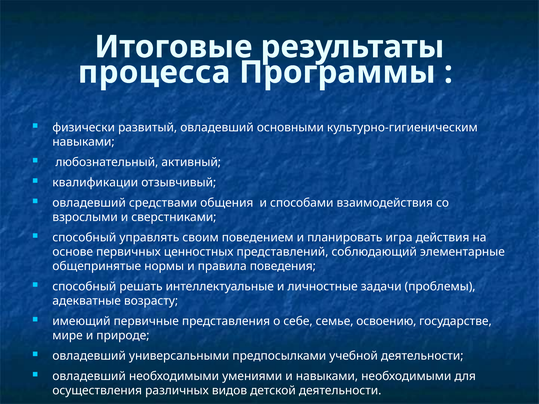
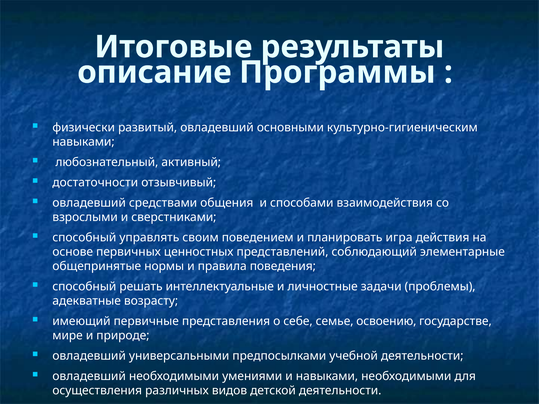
процесса: процесса -> описание (154, 72)
квалификации: квалификации -> достаточности (95, 183)
